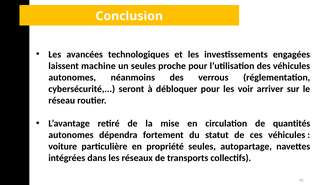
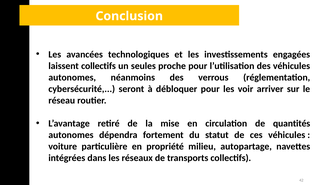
laissent machine: machine -> collectifs (98, 66)
propriété seules: seules -> milieu (202, 147)
